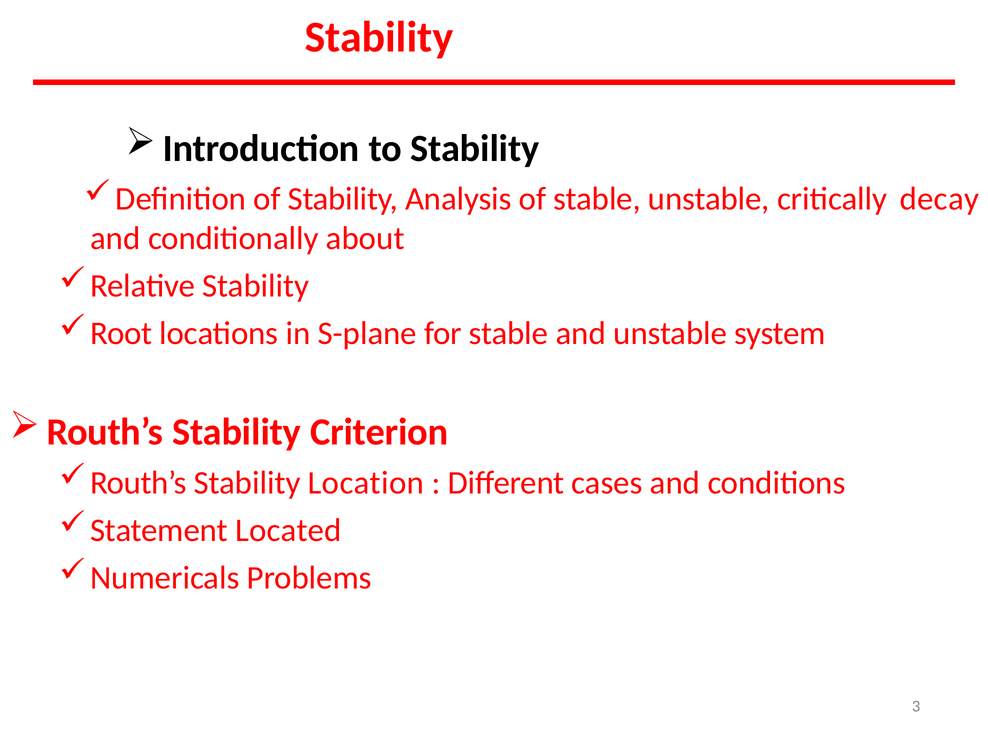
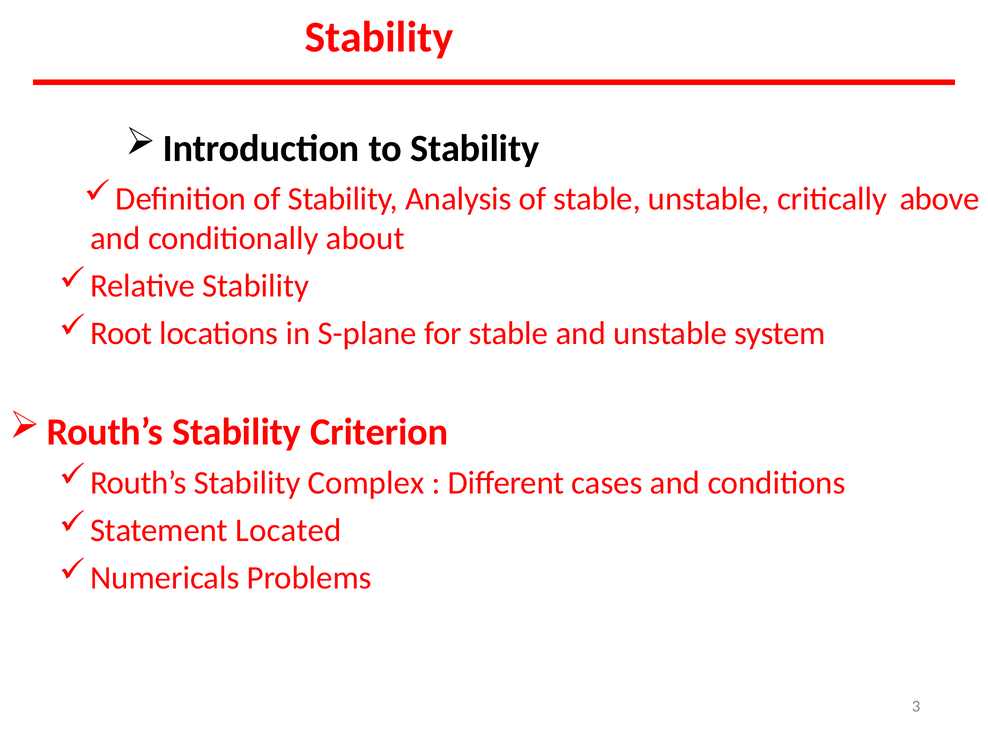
decay: decay -> above (940, 199)
Location: Location -> Complex (366, 483)
